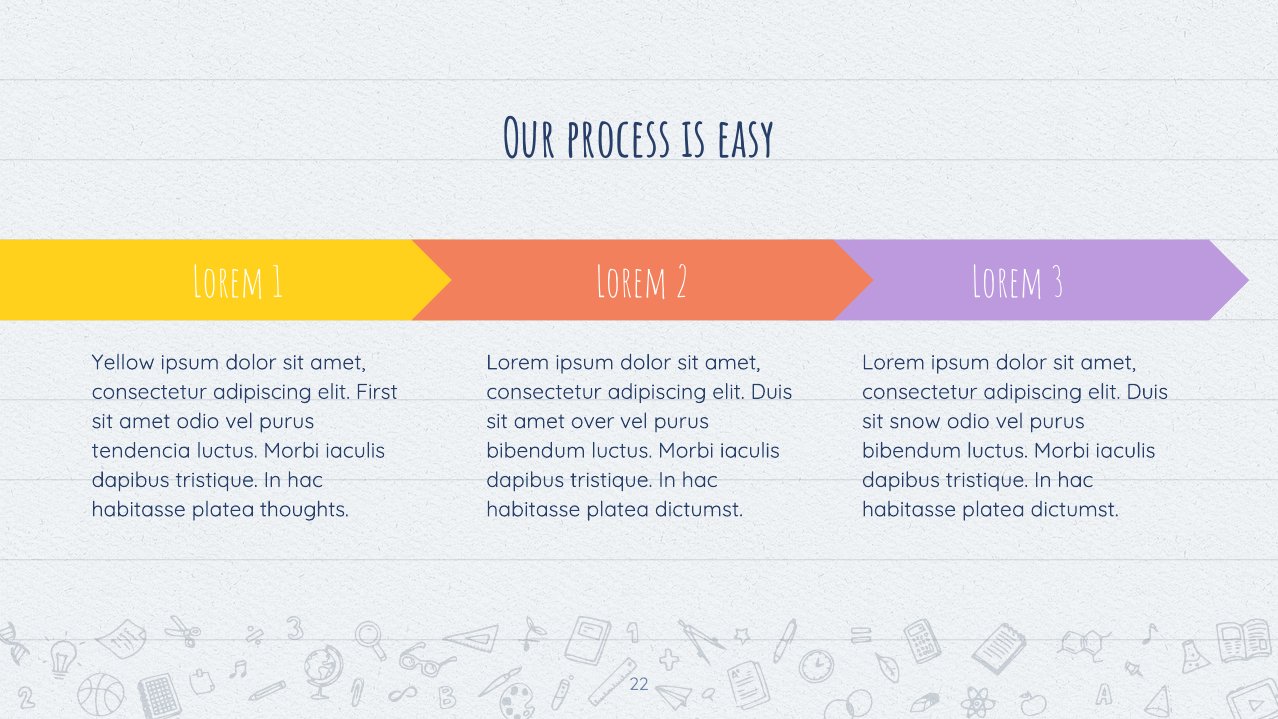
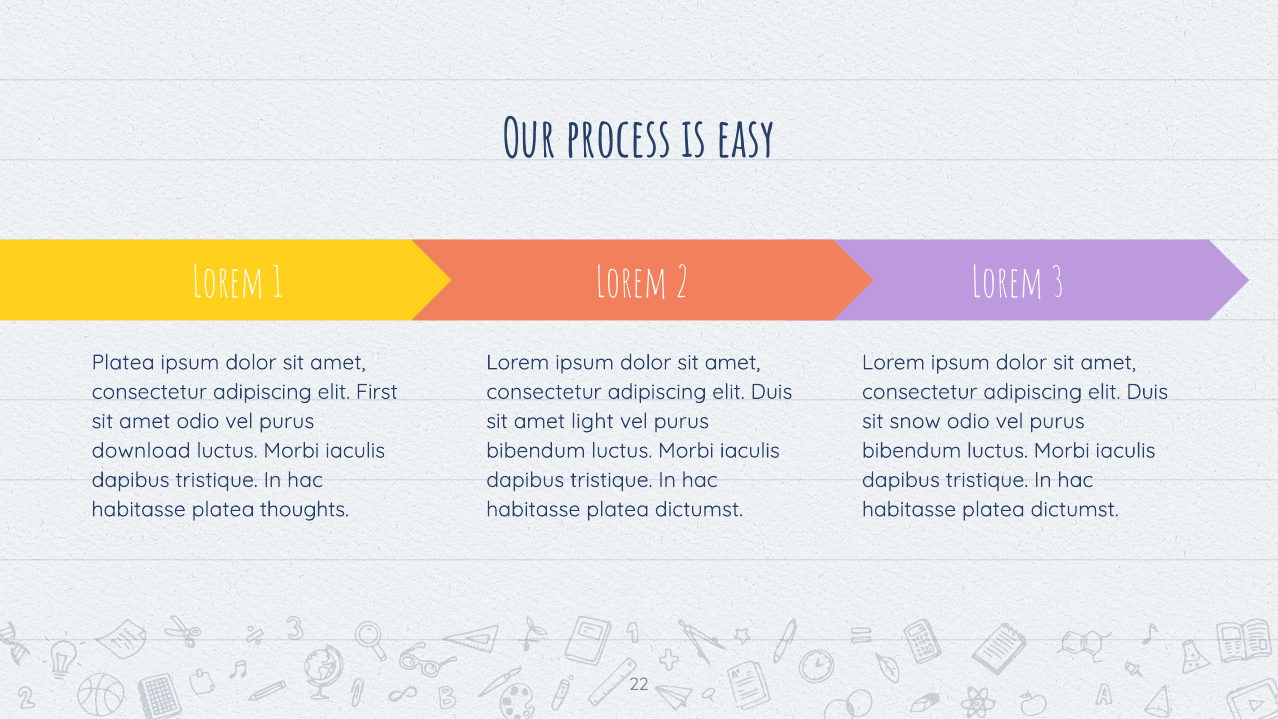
Yellow: Yellow -> Platea (123, 362)
over: over -> light (592, 421)
tendencia: tendencia -> download (141, 451)
